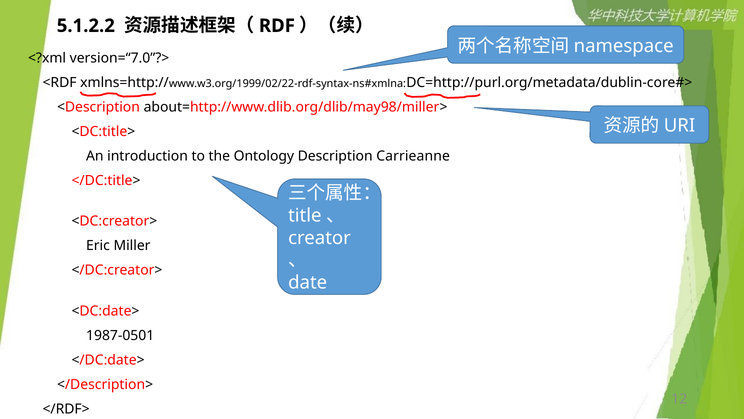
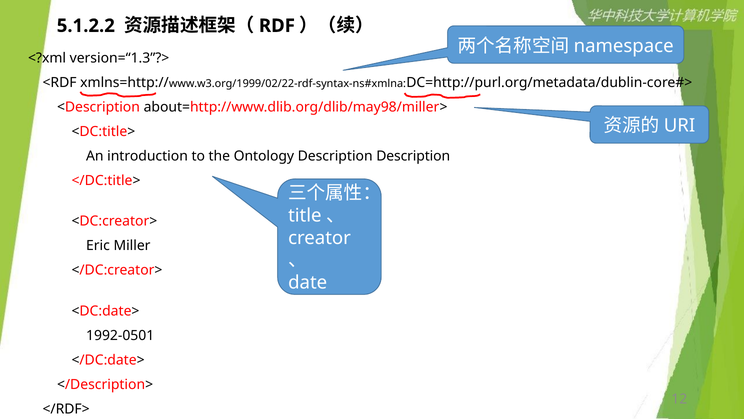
version=“7.0”?>: version=“7.0”?> -> version=“1.3”?> (119, 58)
Description Carrieanne: Carrieanne -> Description (413, 156)
1987-0501: 1987-0501 -> 1992-0501 (120, 335)
